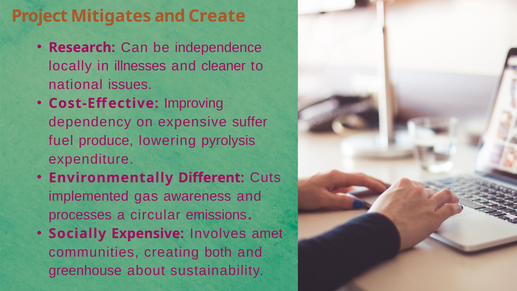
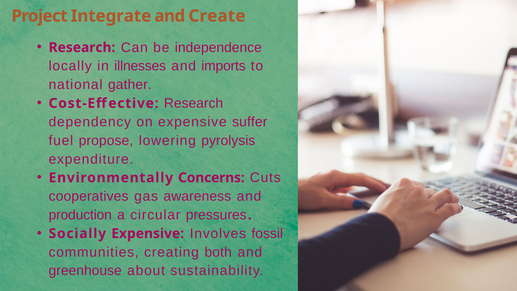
Mitigates: Mitigates -> Integrate (111, 16)
cleaner: cleaner -> imports (223, 66)
issues: issues -> gather (130, 85)
Cost-Effective Improving: Improving -> Research (194, 103)
produce: produce -> propose (106, 140)
Different: Different -> Concerns (211, 178)
implemented: implemented -> cooperatives (89, 196)
processes: processes -> production (80, 215)
emissions: emissions -> pressures (216, 215)
amet: amet -> fossil (267, 233)
